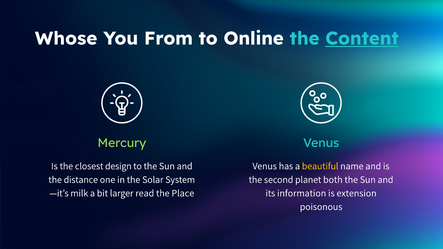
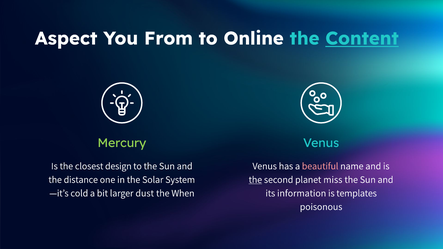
Whose: Whose -> Aspect (66, 39)
beautiful colour: yellow -> pink (320, 166)
the underline: none -> present (255, 180)
both: both -> miss (333, 180)
milk: milk -> cold (79, 193)
read: read -> dust (145, 193)
Place: Place -> When (183, 193)
extension: extension -> templates (357, 193)
